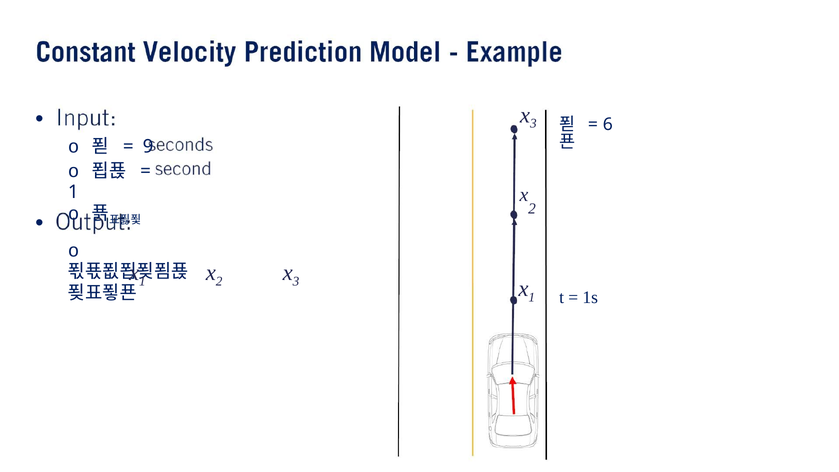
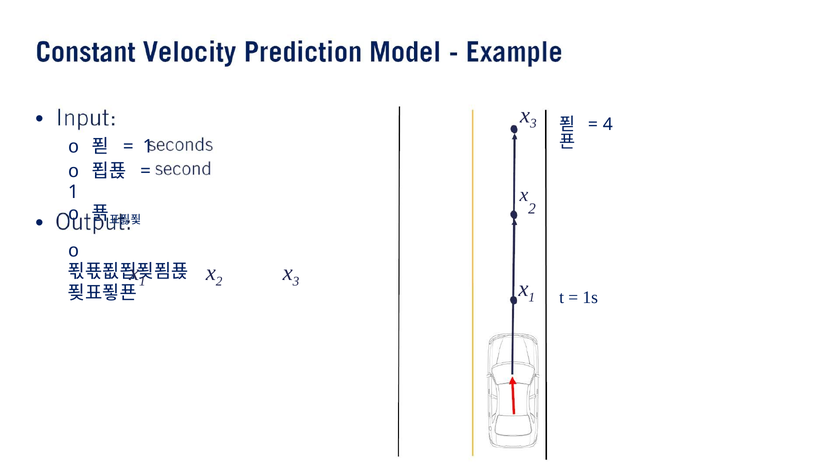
6: 6 -> 4 (608, 124)
9: 9 -> 1 (148, 147)
